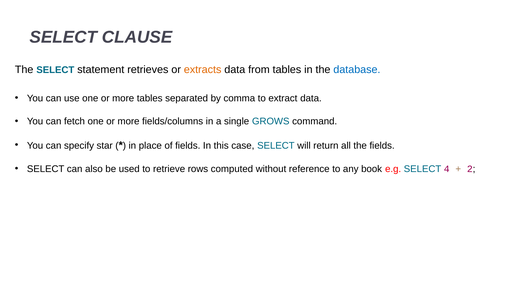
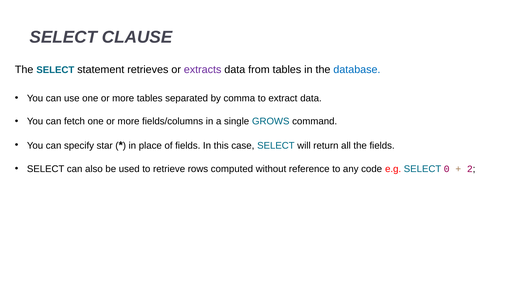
extracts colour: orange -> purple (203, 70)
book: book -> code (372, 169)
4: 4 -> 0 (447, 169)
